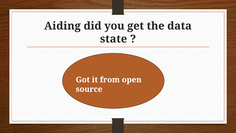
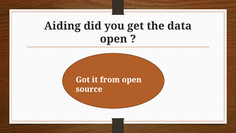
state: state -> open (114, 39)
